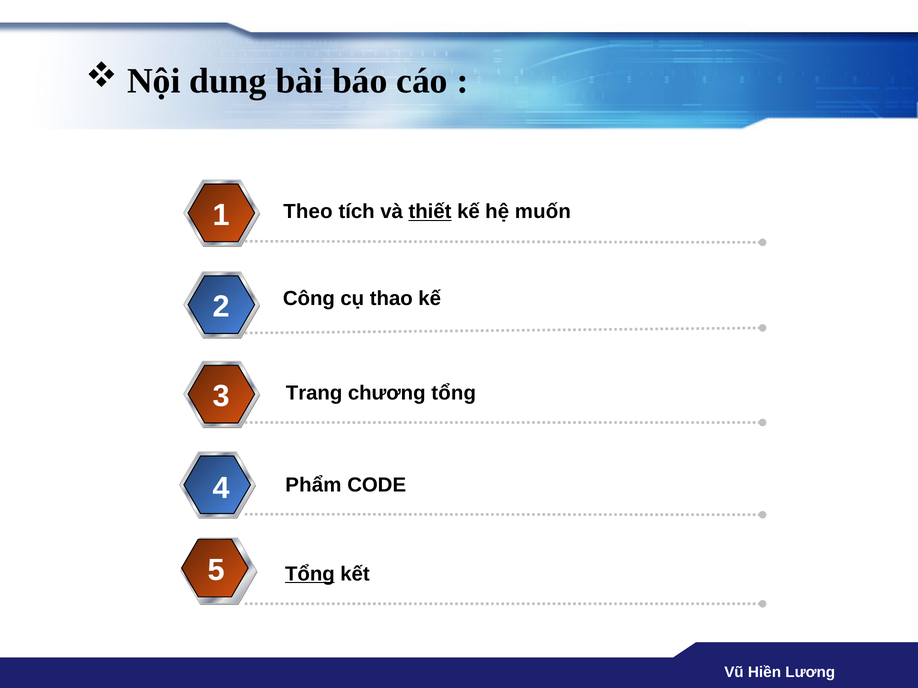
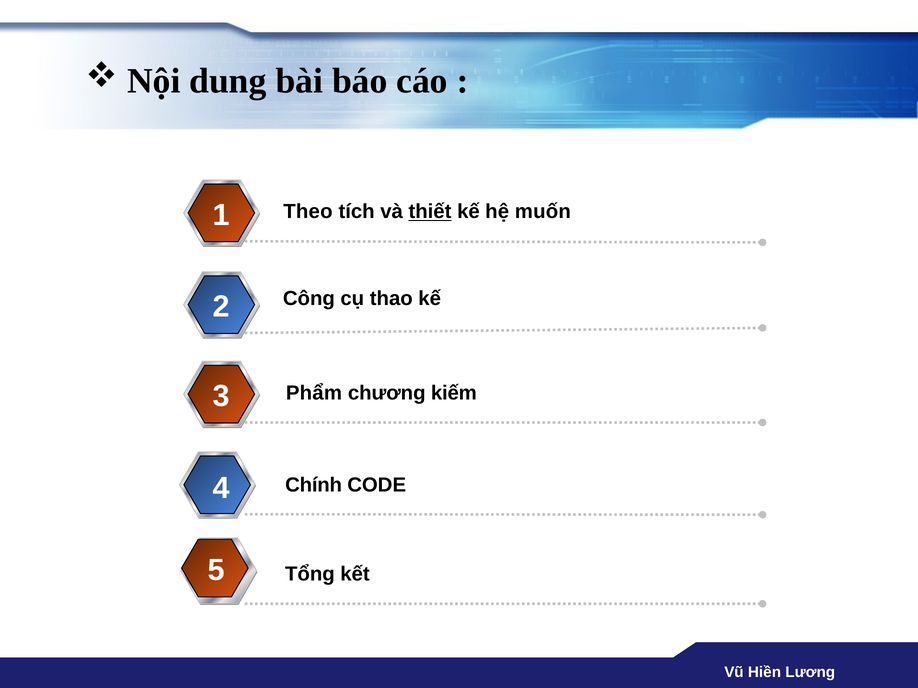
Trang: Trang -> Phẩm (314, 393)
chương tổng: tổng -> kiếm (454, 393)
Phẩm: Phẩm -> Chính (314, 485)
Tổng underline: present -> none (310, 574)
